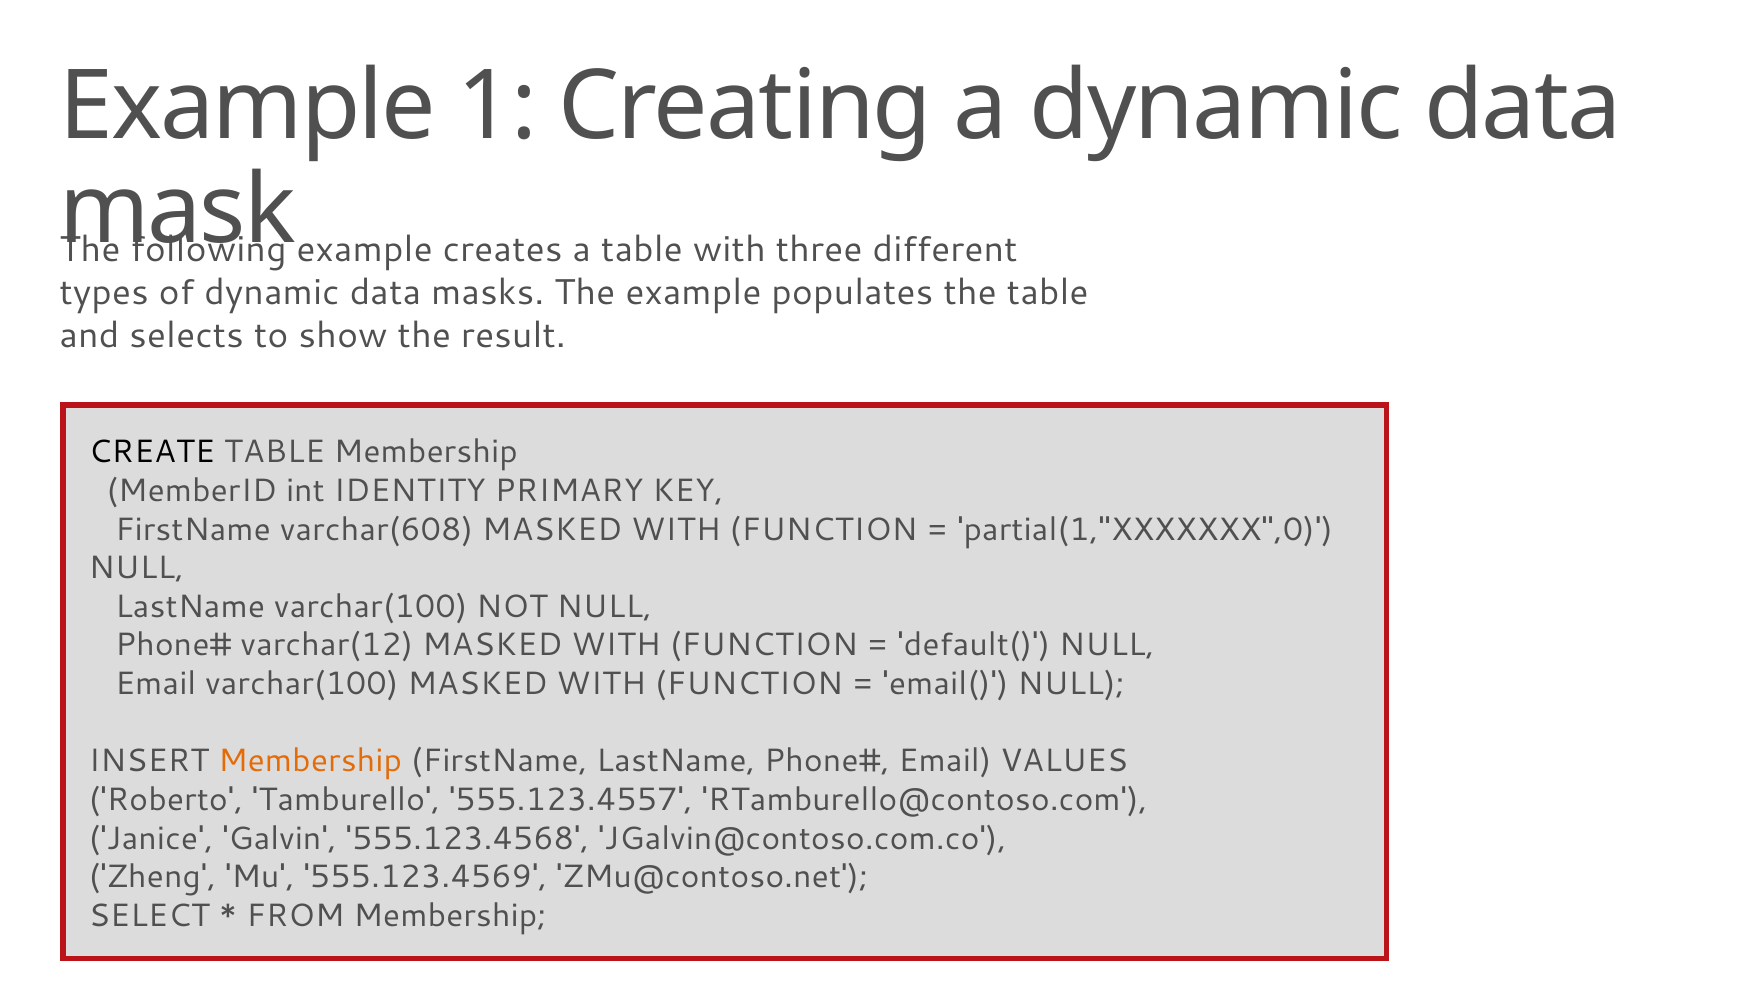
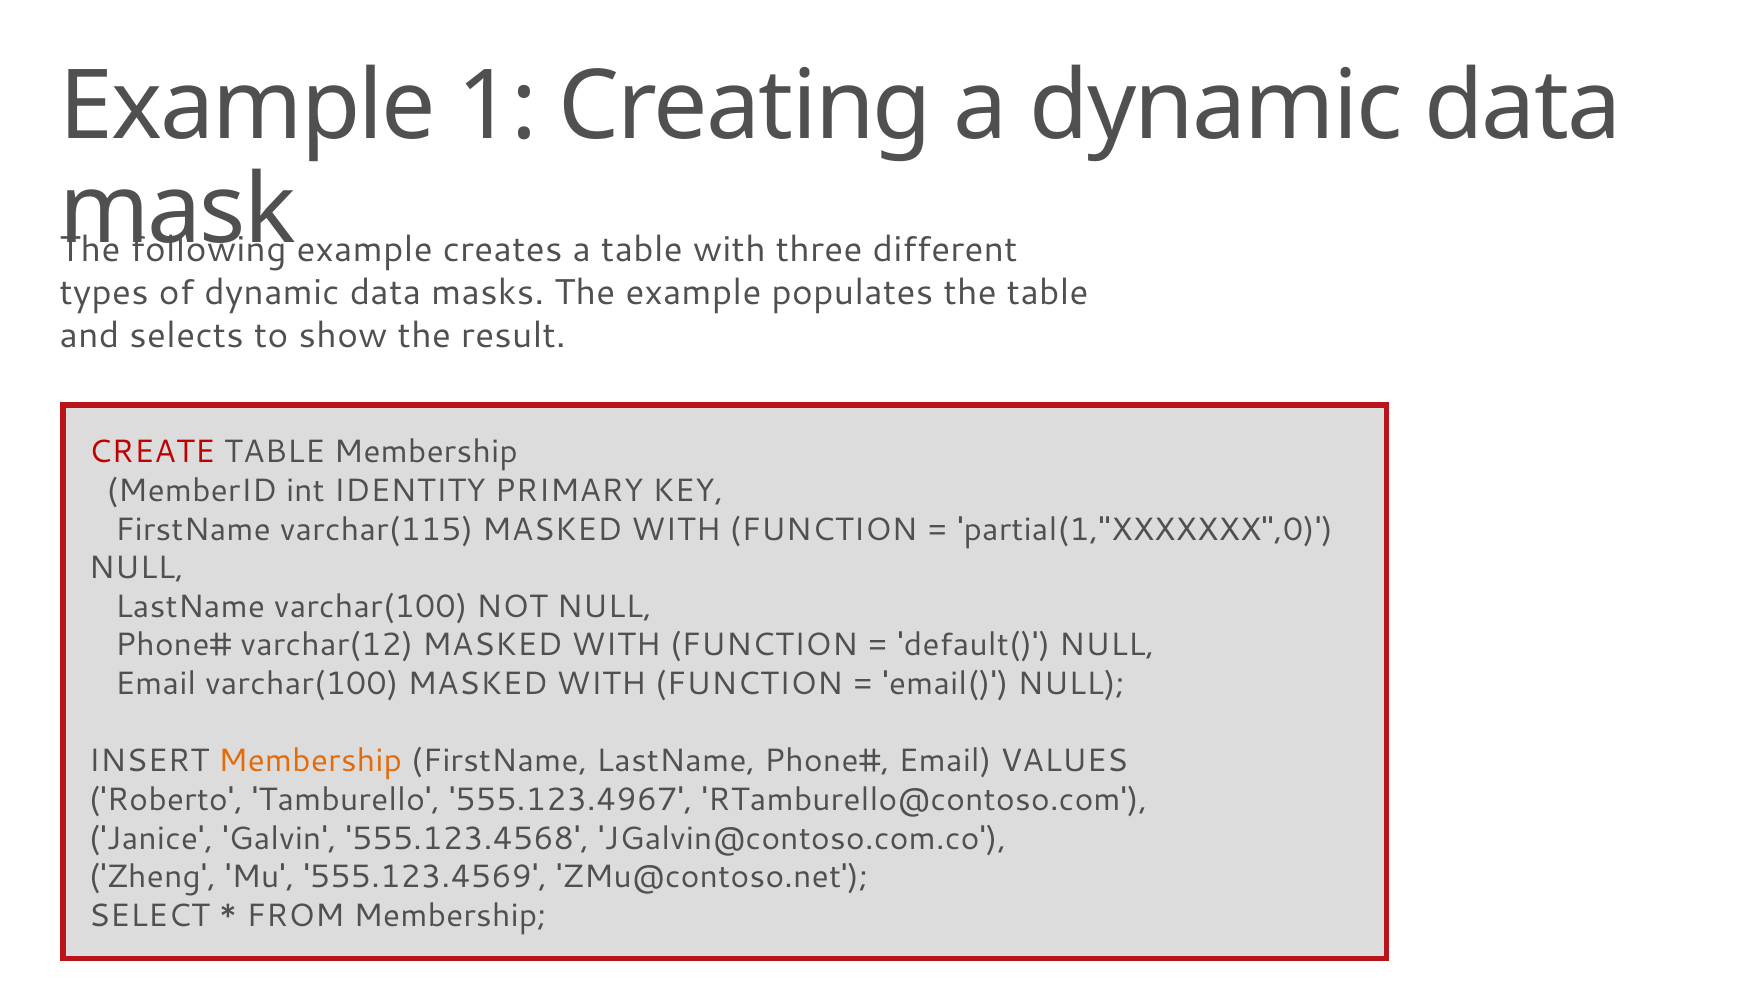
CREATE colour: black -> red (152, 452)
varchar(608: varchar(608 -> varchar(115 (377, 530)
555.123.4557: 555.123.4557 -> 555.123.4967 (571, 800)
